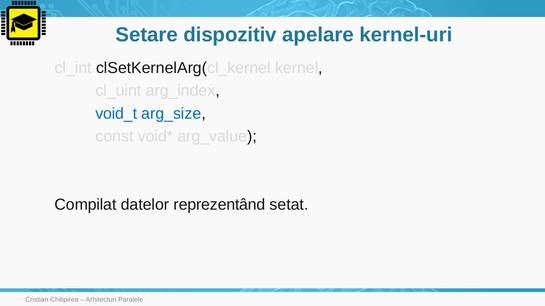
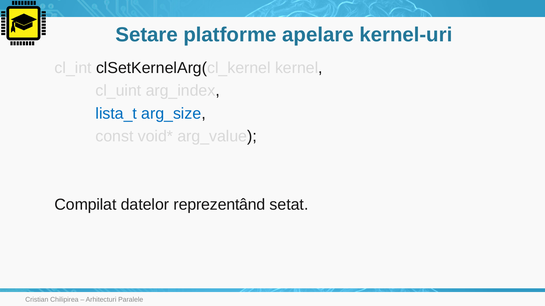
dispozitiv: dispozitiv -> platforme (230, 35)
void_t: void_t -> lista_t (116, 114)
